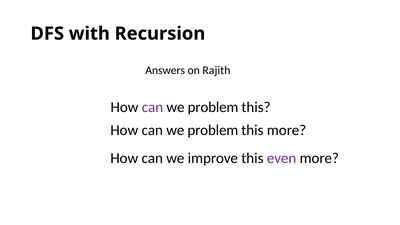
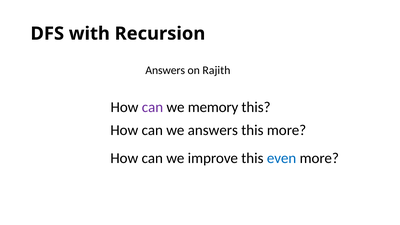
problem: problem -> memory (213, 107)
problem: problem -> answers (213, 130)
even colour: purple -> blue (282, 158)
